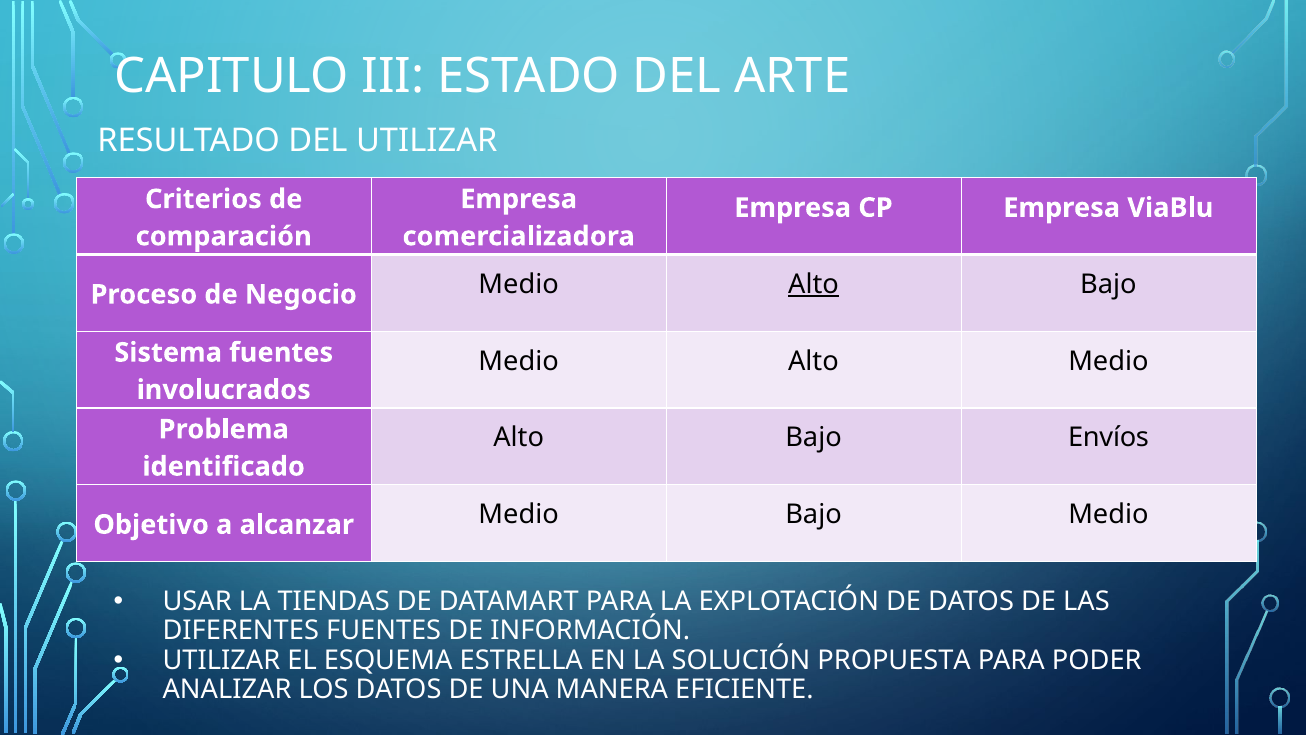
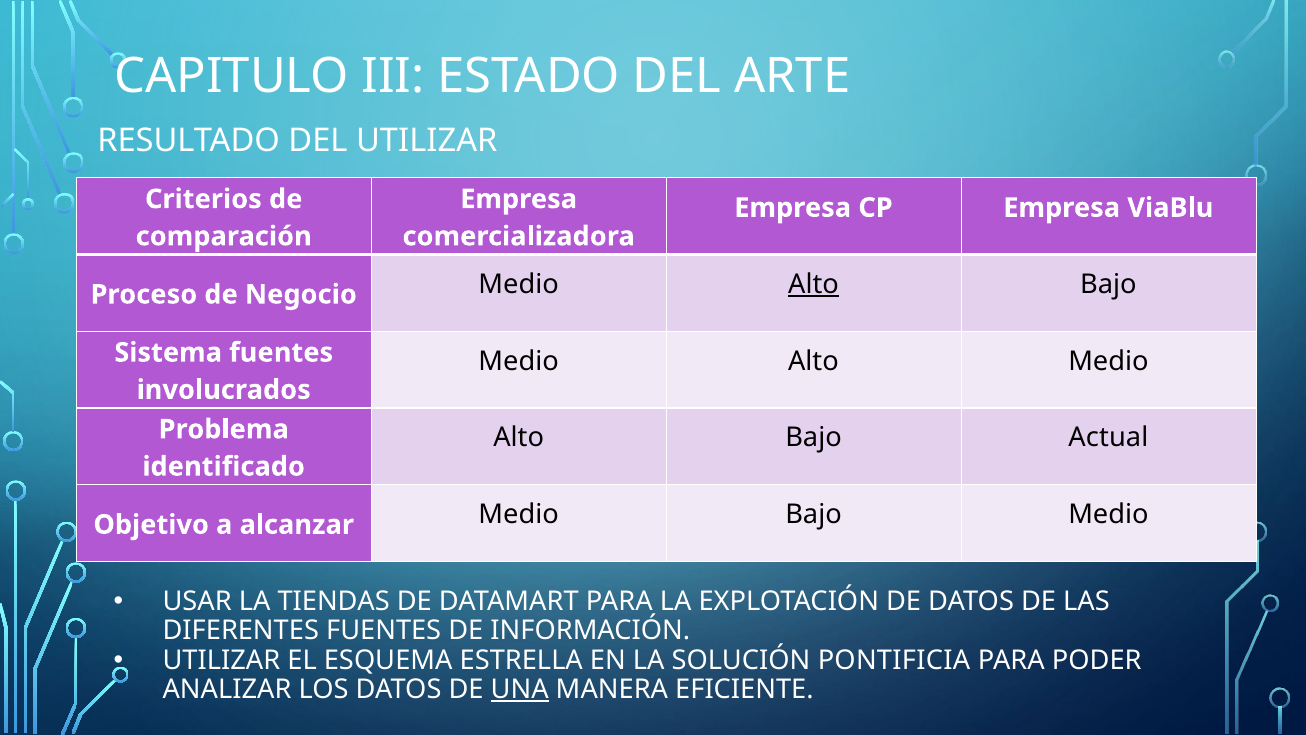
Envíos: Envíos -> Actual (1108, 438)
PROPUESTA: PROPUESTA -> PONTIFICIA (894, 660)
UNA underline: none -> present (520, 689)
